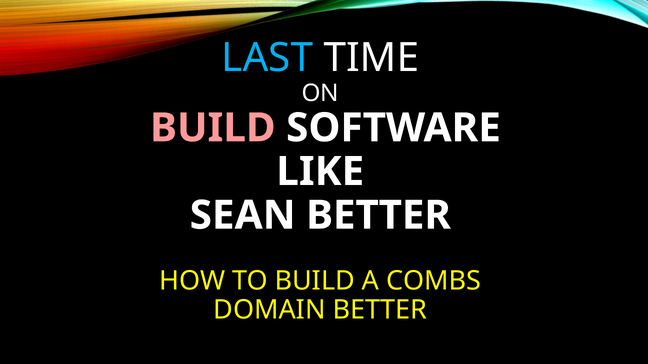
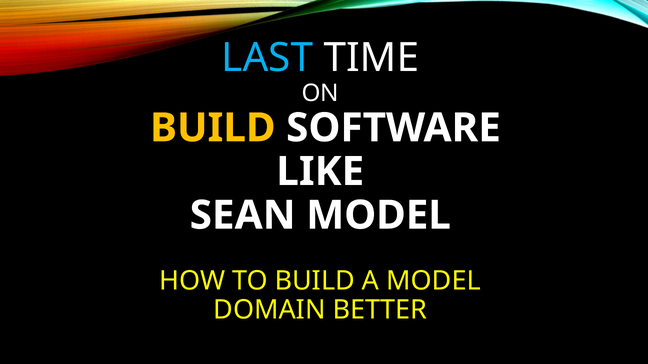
BUILD colour: pink -> yellow (213, 128)
SEAN BETTER: BETTER -> MODEL (378, 216)
A COMBS: COMBS -> MODEL (433, 281)
